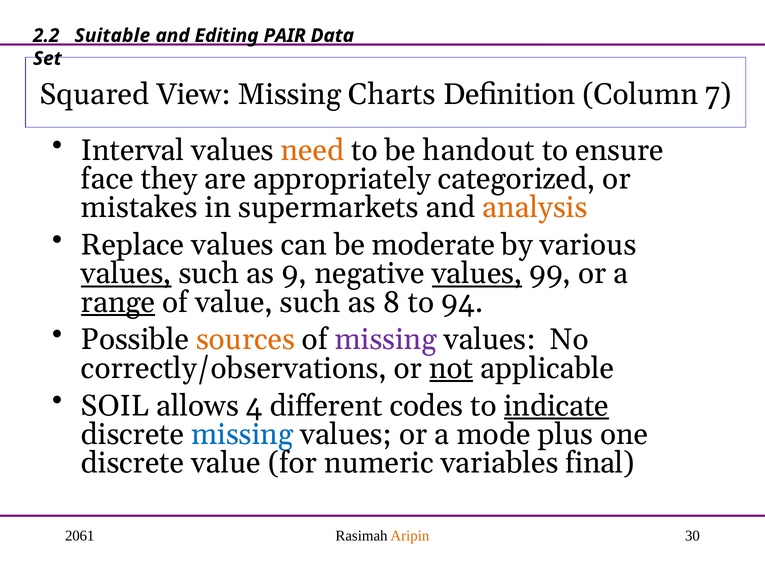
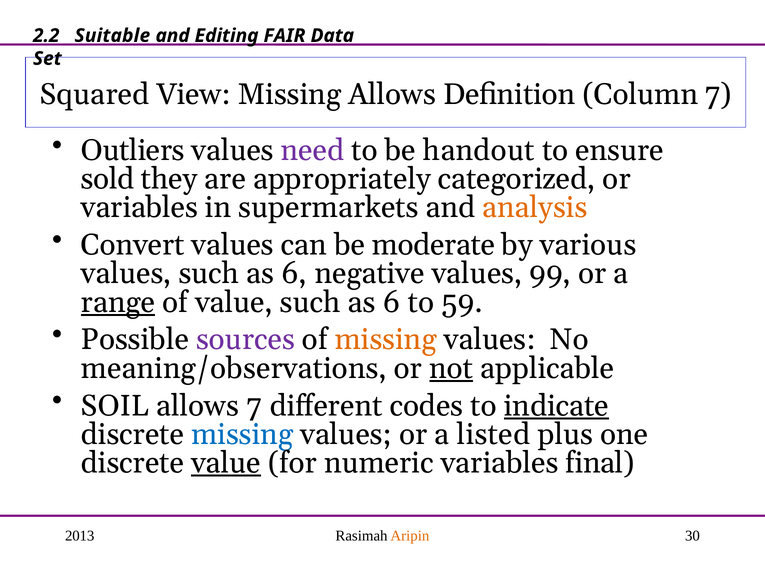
PAIR: PAIR -> FAIR (285, 36)
Missing Charts: Charts -> Allows (392, 94)
Interval: Interval -> Outliers (133, 151)
need colour: orange -> purple (313, 151)
face: face -> sold (108, 179)
mistakes: mistakes -> variables (139, 208)
Replace: Replace -> Convert (133, 245)
values underline: present -> none (126, 274)
9: 9 -> 6 (294, 274)
values underline: present -> none (477, 274)
value such as 8: 8 -> 6 (392, 303)
94: 94 -> 59 (462, 303)
sources colour: orange -> purple (245, 340)
missing colour: purple -> orange (386, 340)
correctly/observations: correctly/observations -> meaning/observations (234, 369)
allows 4: 4 -> 7 (254, 406)
mode: mode -> listed (494, 435)
value underline: none -> present (226, 463)
2061: 2061 -> 2013 (80, 537)
